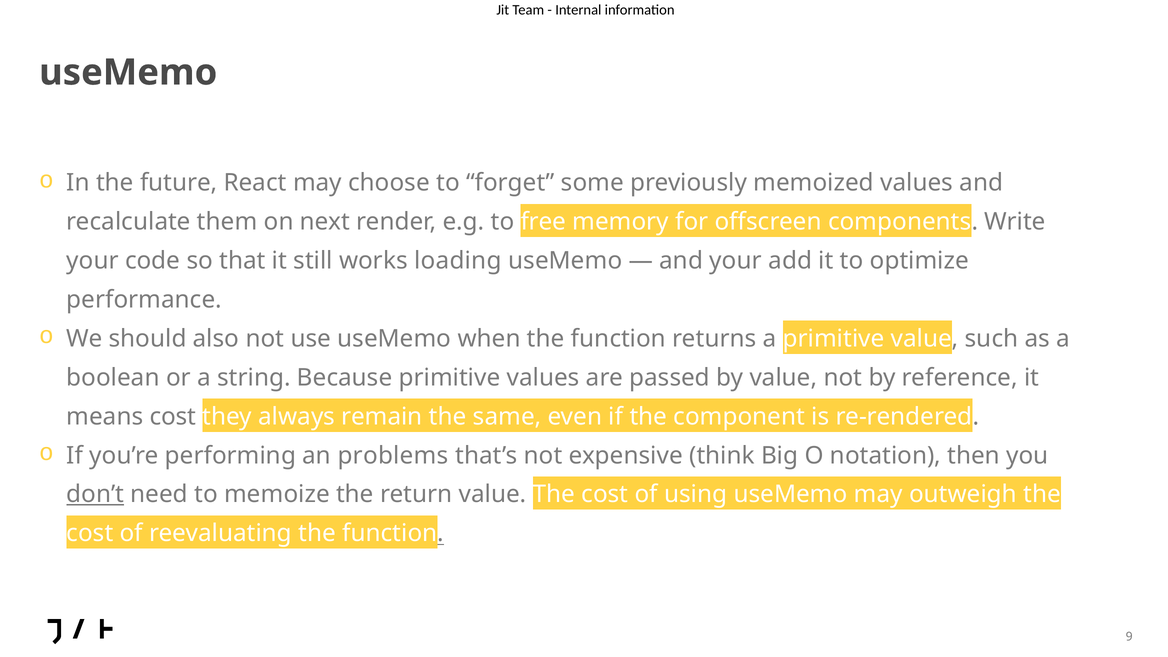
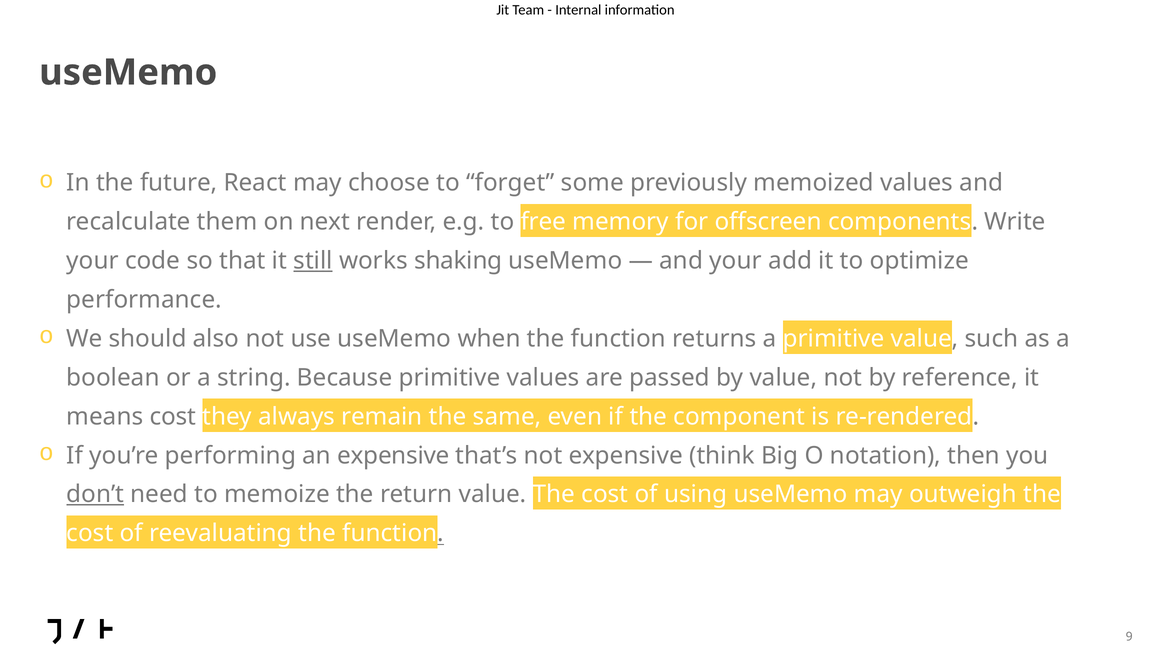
still underline: none -> present (313, 261)
loading: loading -> shaking (458, 261)
an problems: problems -> expensive (393, 456)
